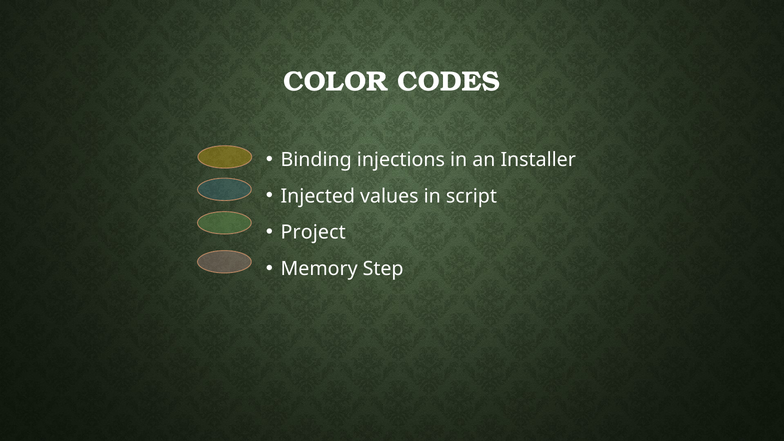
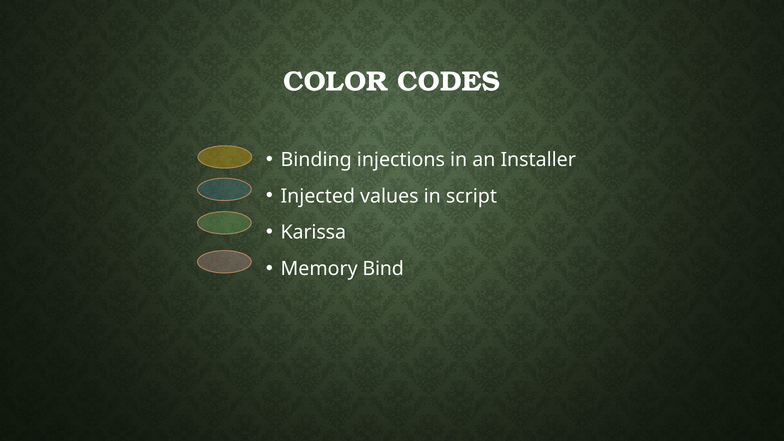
Project: Project -> Karissa (313, 232)
Step: Step -> Bind (383, 269)
